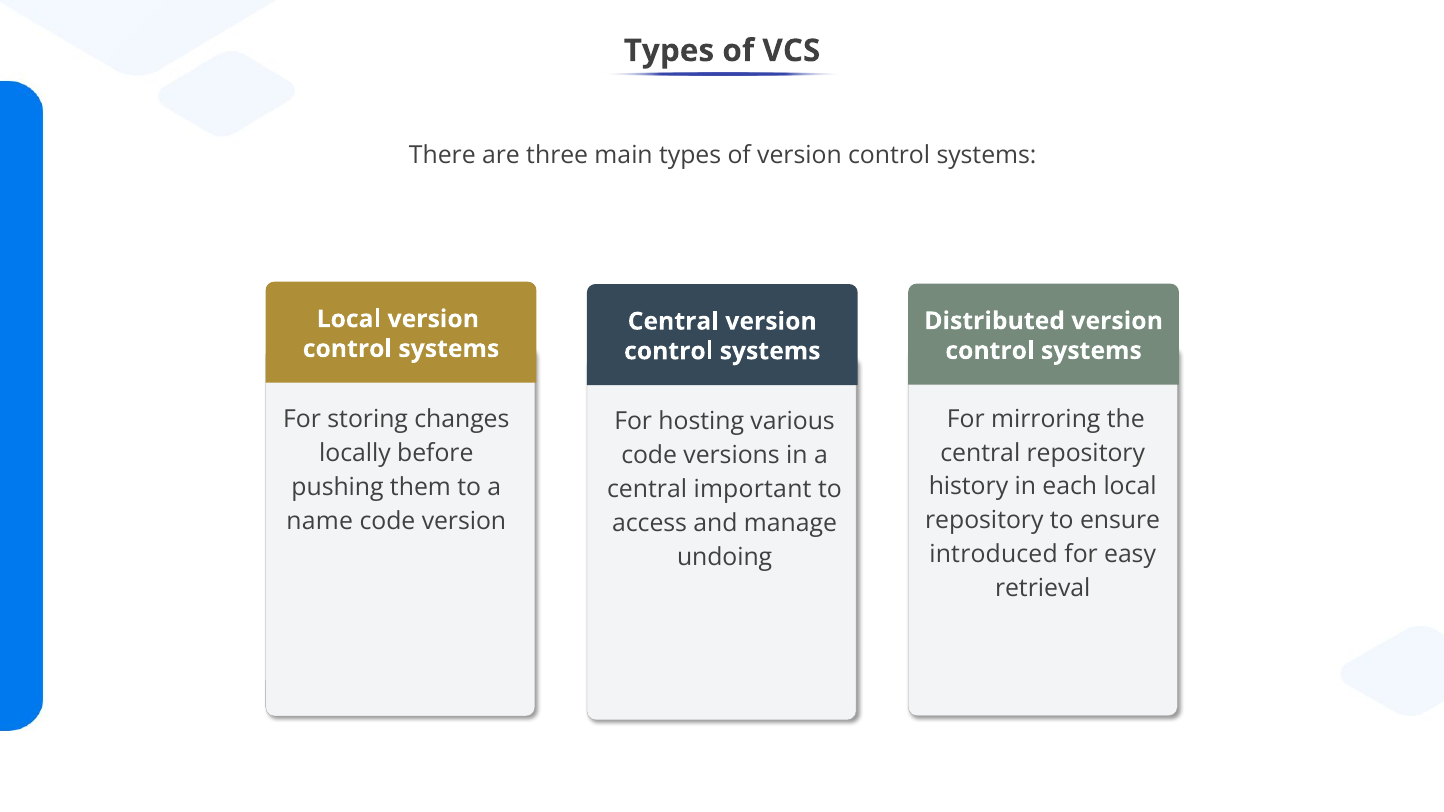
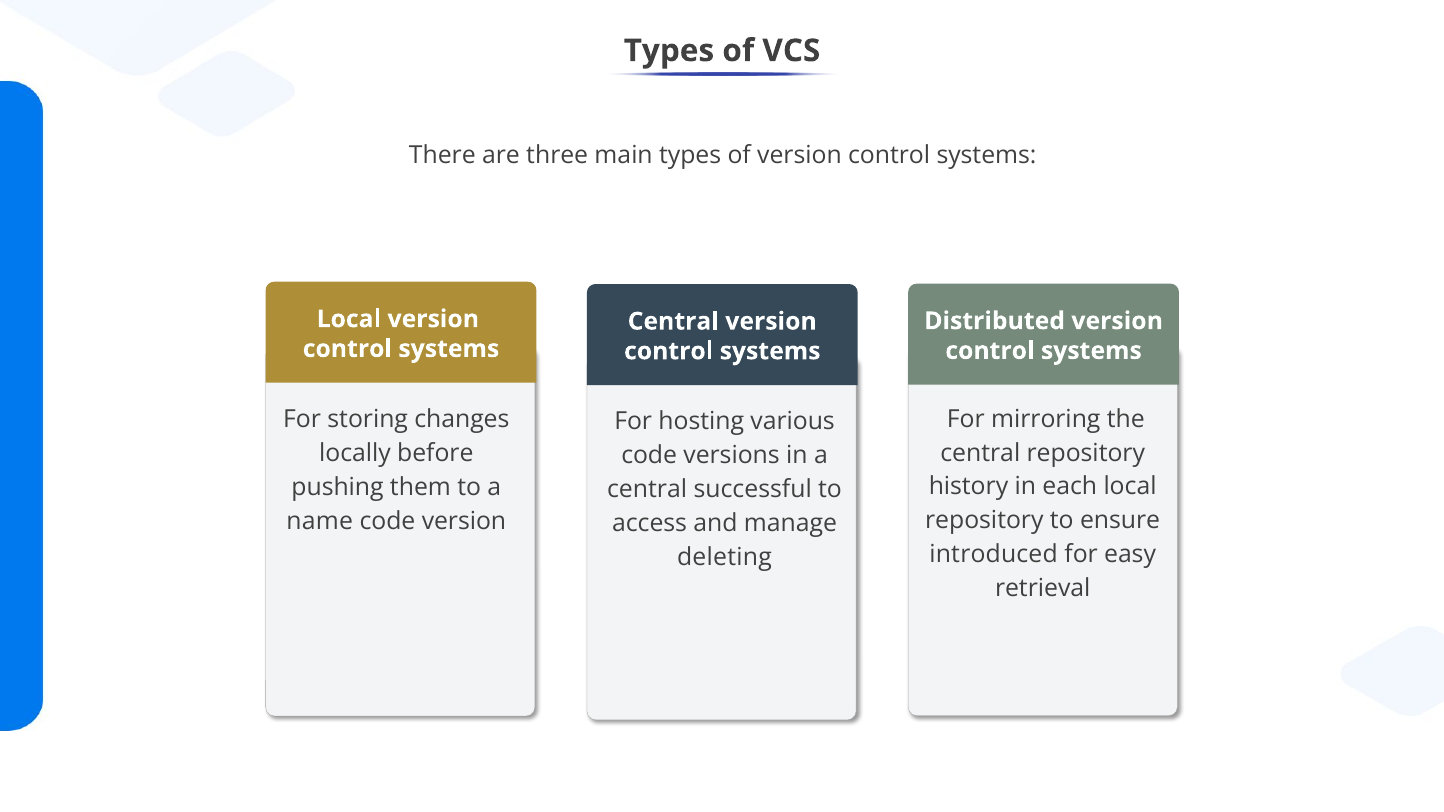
important: important -> successful (753, 489)
undoing: undoing -> deleting (724, 557)
